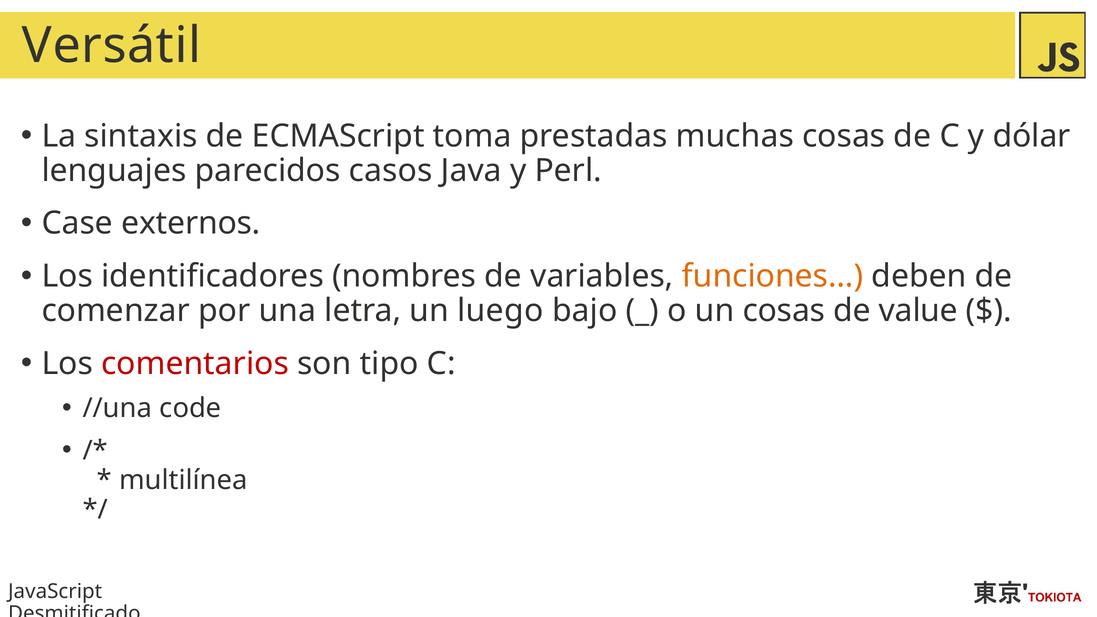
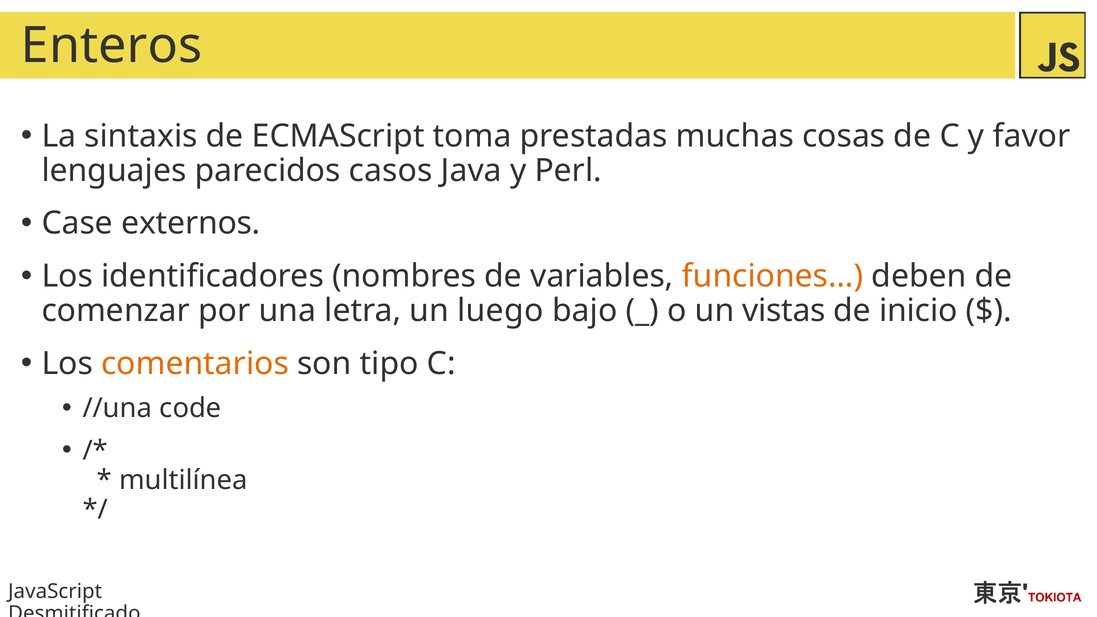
Versátil: Versátil -> Enteros (112, 46)
dólar: dólar -> favor (1032, 136)
un cosas: cosas -> vistas (784, 311)
value: value -> inicio (918, 311)
comentarios colour: red -> orange (195, 364)
